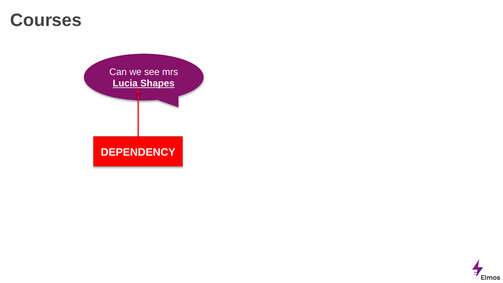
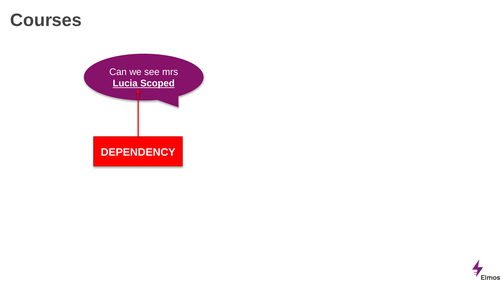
Shapes: Shapes -> Scoped (157, 84)
